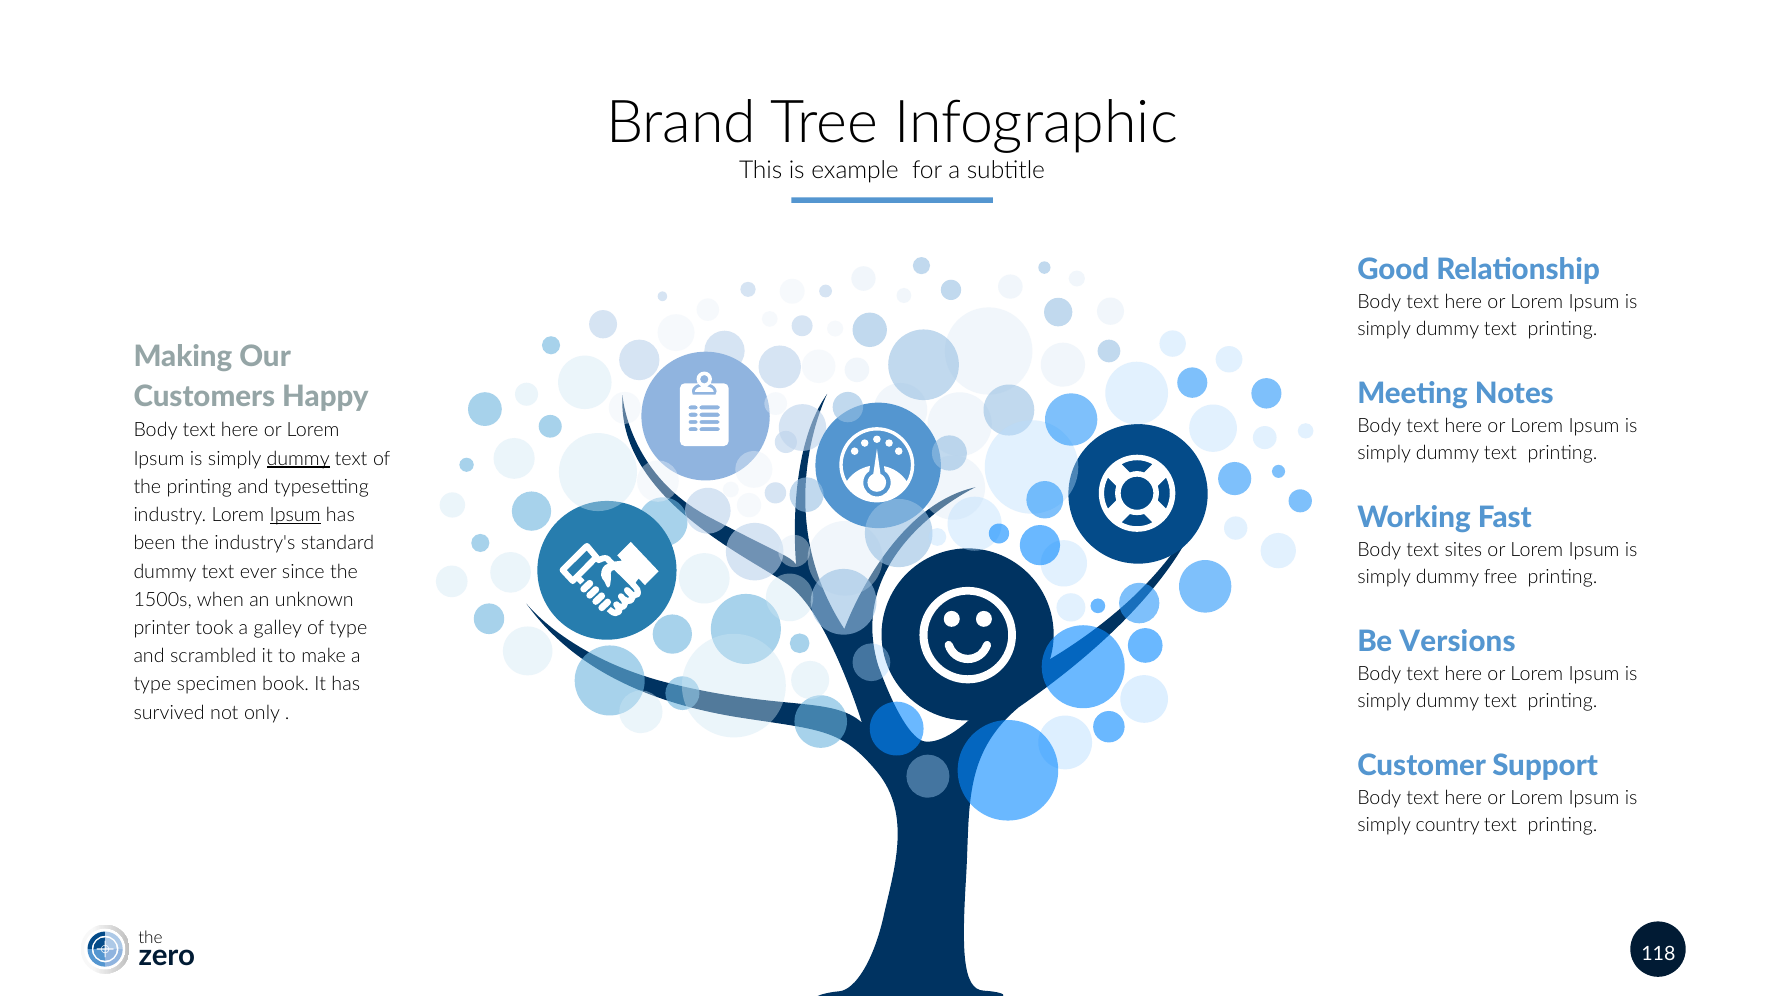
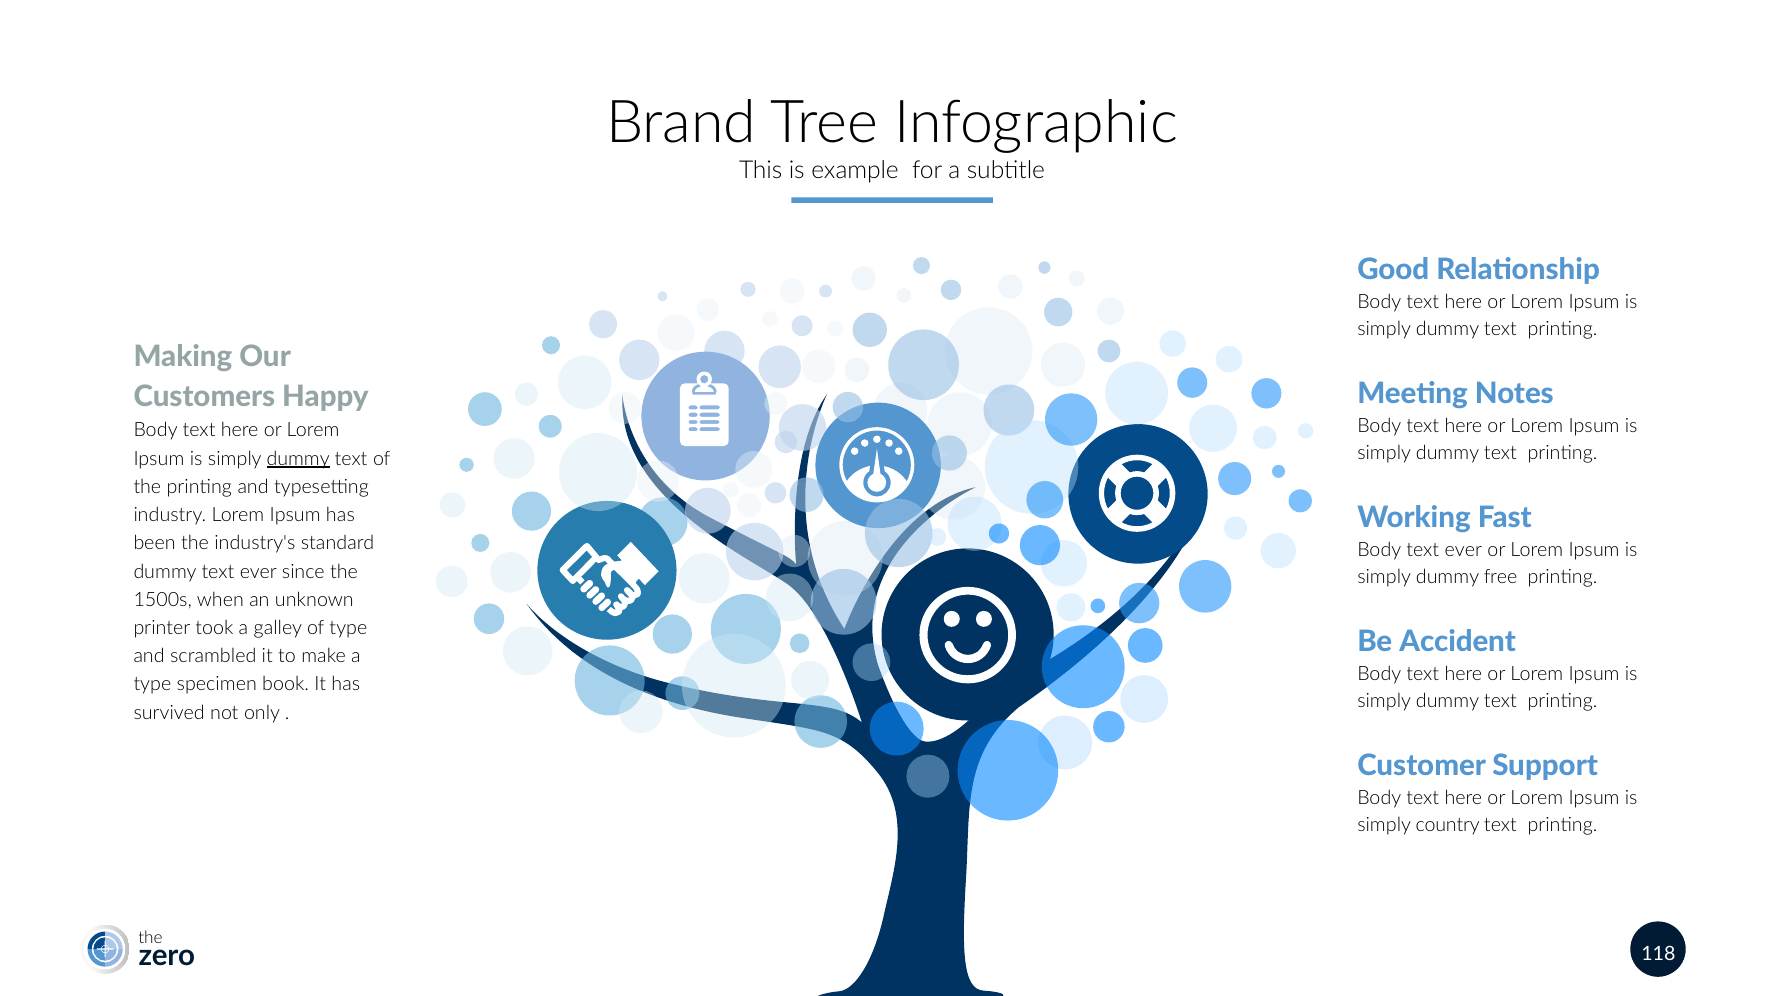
Ipsum underline: present -> none (295, 515)
Body text sites: sites -> ever (1463, 550)
Versions: Versions -> Accident (1458, 642)
